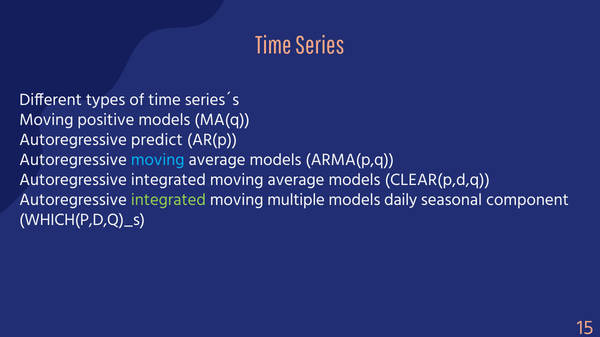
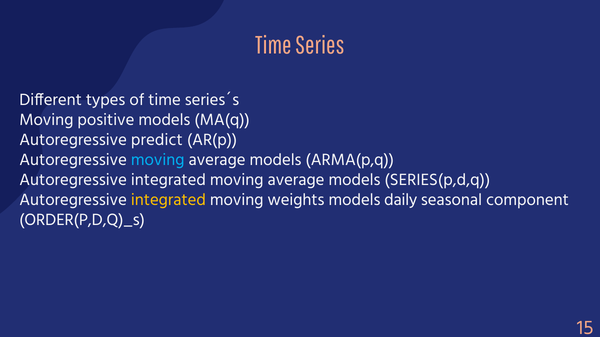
CLEAR(p,d,q: CLEAR(p,d,q -> SERIES(p,d,q (437, 180)
integrated colour: light green -> yellow (168, 200)
multiple: multiple -> weights (296, 200)
WHICH(P,D,Q)_s: WHICH(P,D,Q)_s -> ORDER(P,D,Q)_s (82, 220)
